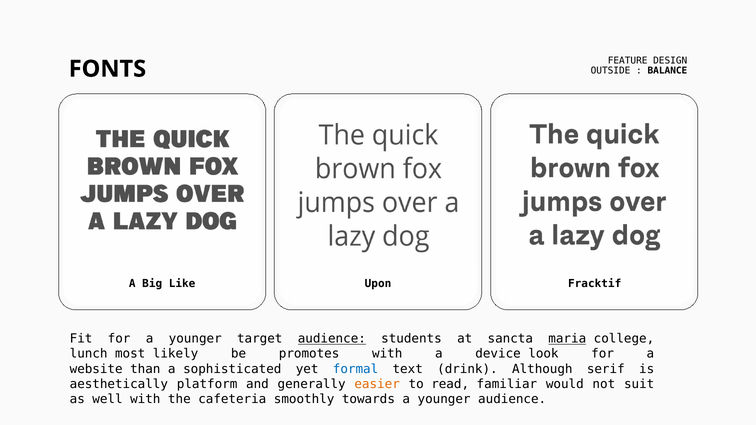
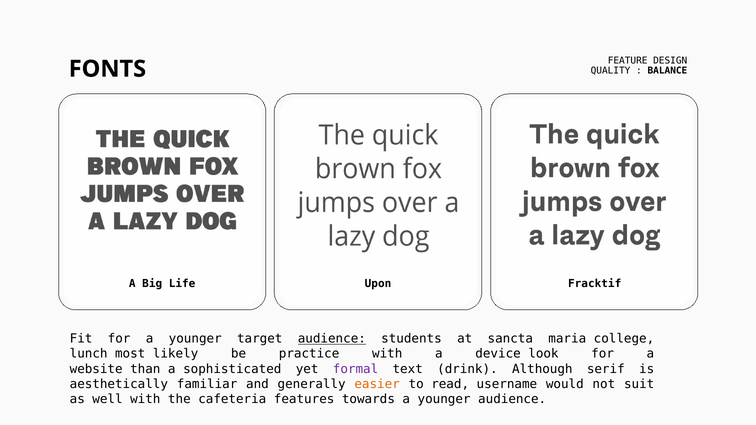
OUTSIDE: OUTSIDE -> QUALITY (611, 71)
Like: Like -> Life (182, 284)
maria underline: present -> none (567, 339)
promotes: promotes -> practice (309, 354)
formal colour: blue -> purple (356, 369)
platform: platform -> familiar (207, 384)
familiar: familiar -> username (507, 384)
smoothly: smoothly -> features (304, 399)
